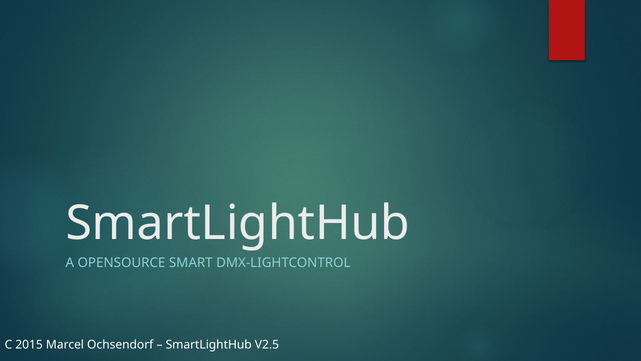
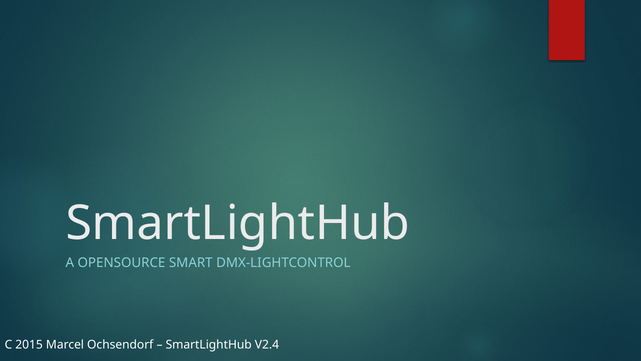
V2.5: V2.5 -> V2.4 (267, 344)
